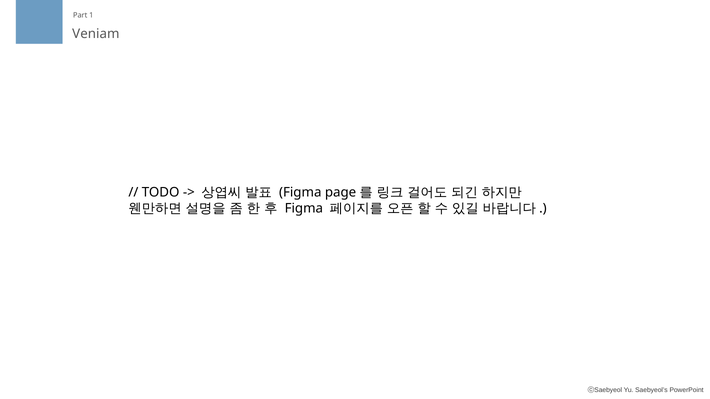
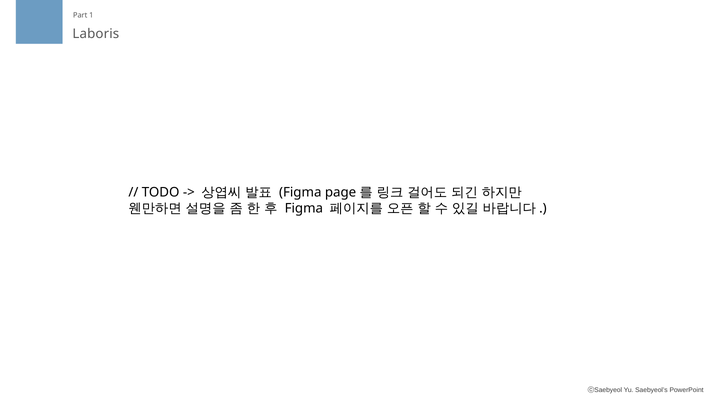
Veniam: Veniam -> Laboris (96, 34)
